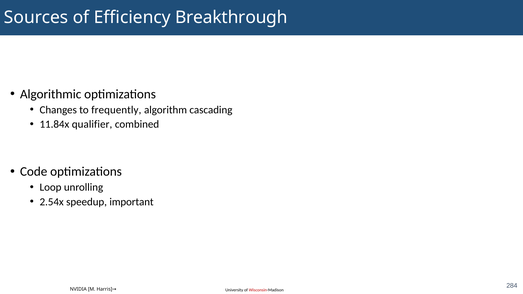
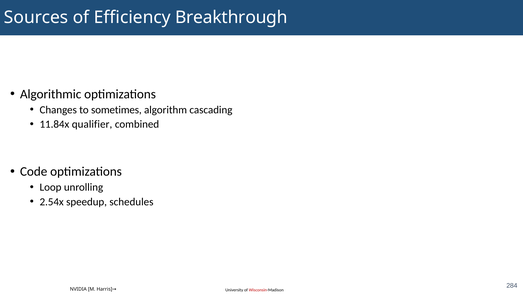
frequently: frequently -> sometimes (116, 110)
important: important -> schedules (131, 202)
